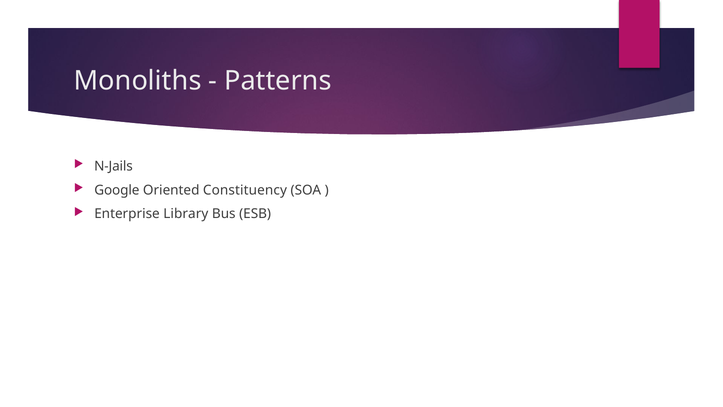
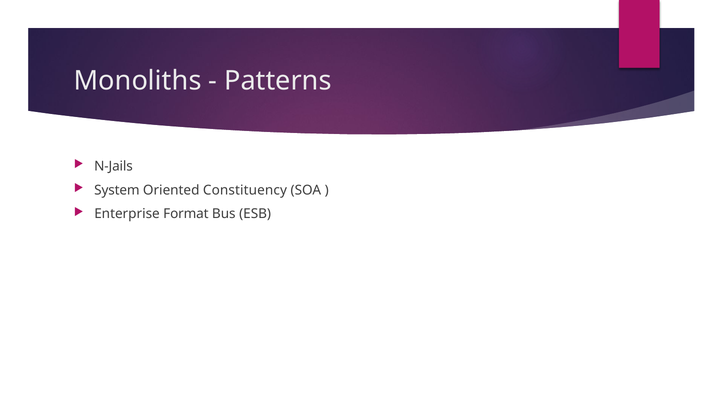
Google: Google -> System (117, 190)
Library: Library -> Format (186, 214)
